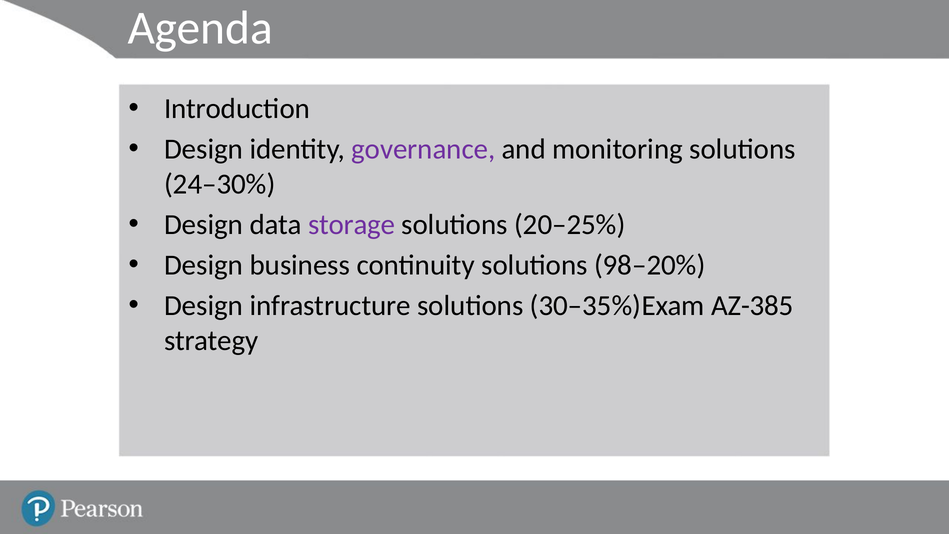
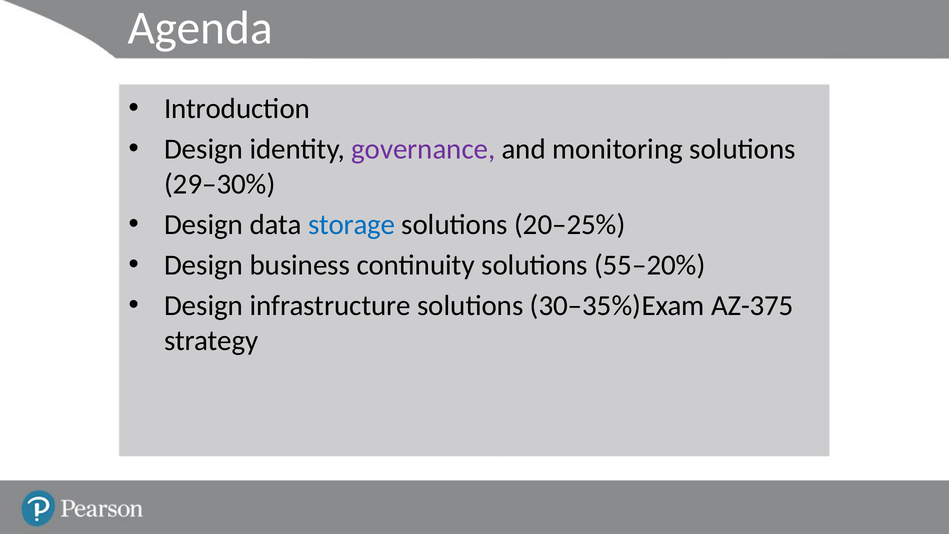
24–30%: 24–30% -> 29–30% (220, 184)
storage colour: purple -> blue (352, 225)
98–20%: 98–20% -> 55–20% (650, 265)
AZ-385: AZ-385 -> AZ-375 (752, 306)
